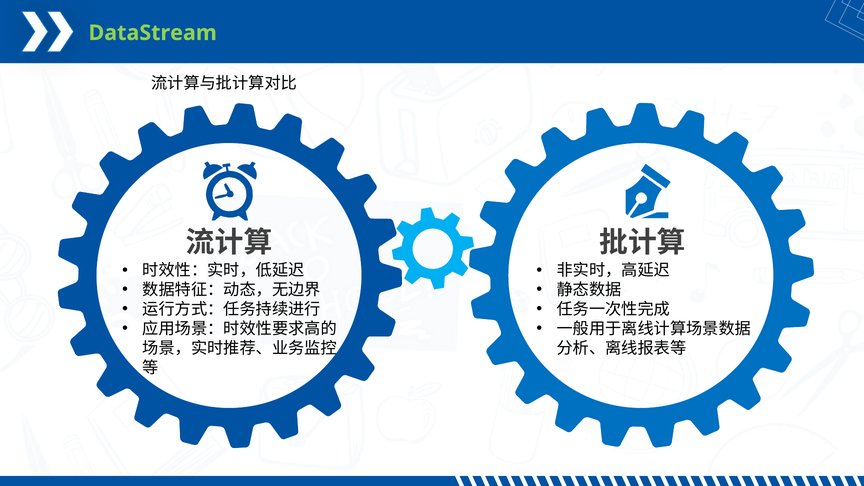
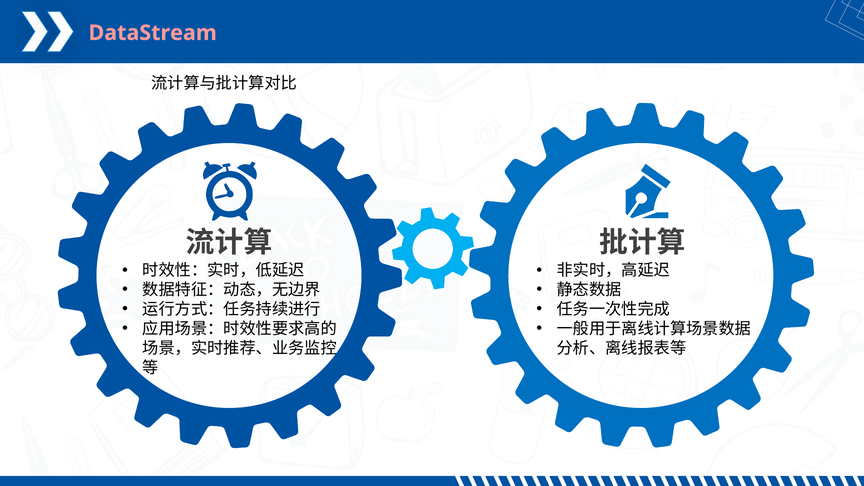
DataStream colour: light green -> pink (153, 33)
